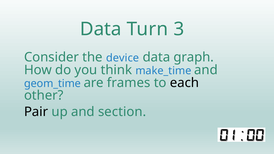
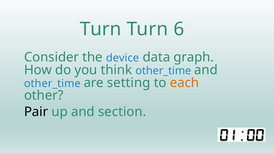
Data: Data -> Turn (101, 29)
3: 3 -> 6 (179, 29)
think make_time: make_time -> other_time (163, 71)
geom_time: geom_time -> other_time (52, 83)
frames: frames -> setting (129, 83)
each colour: black -> orange (185, 83)
